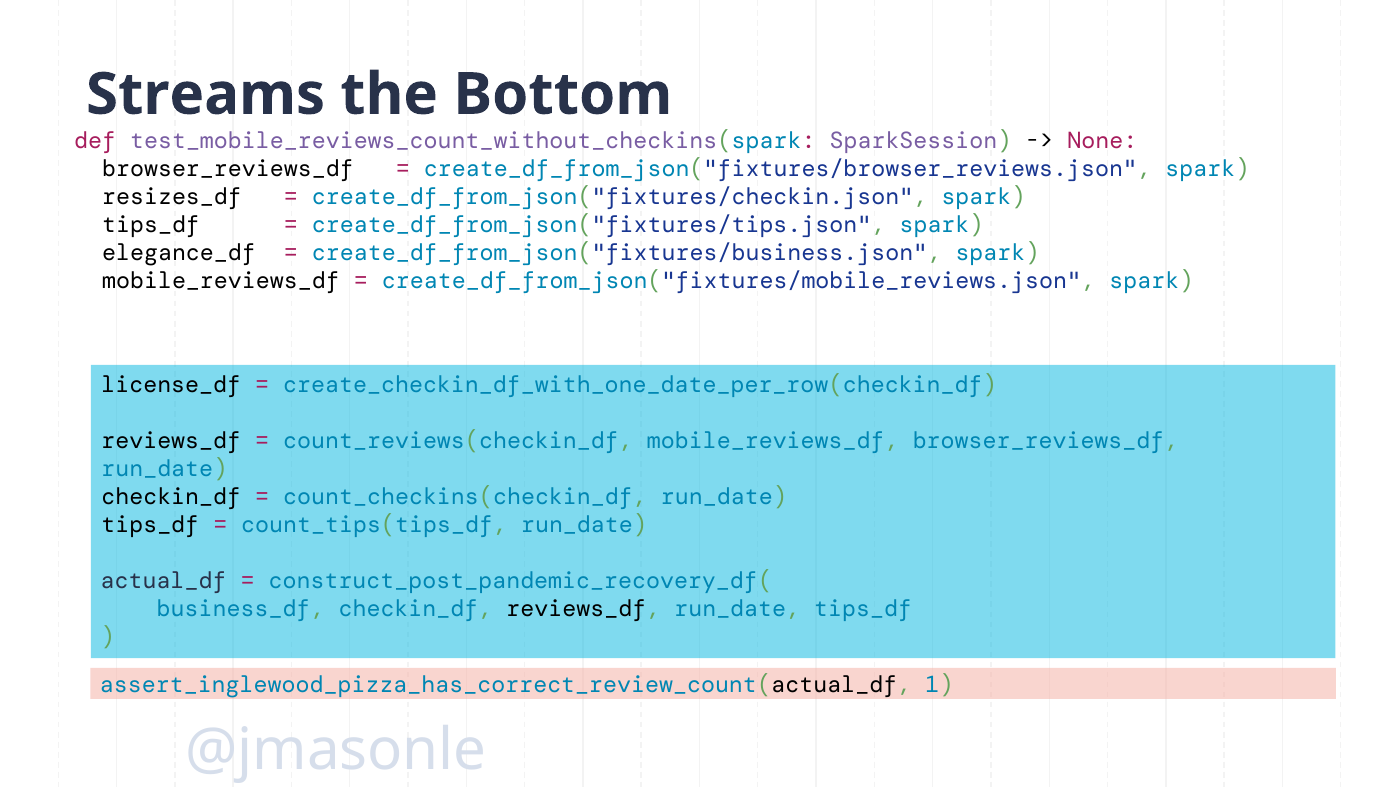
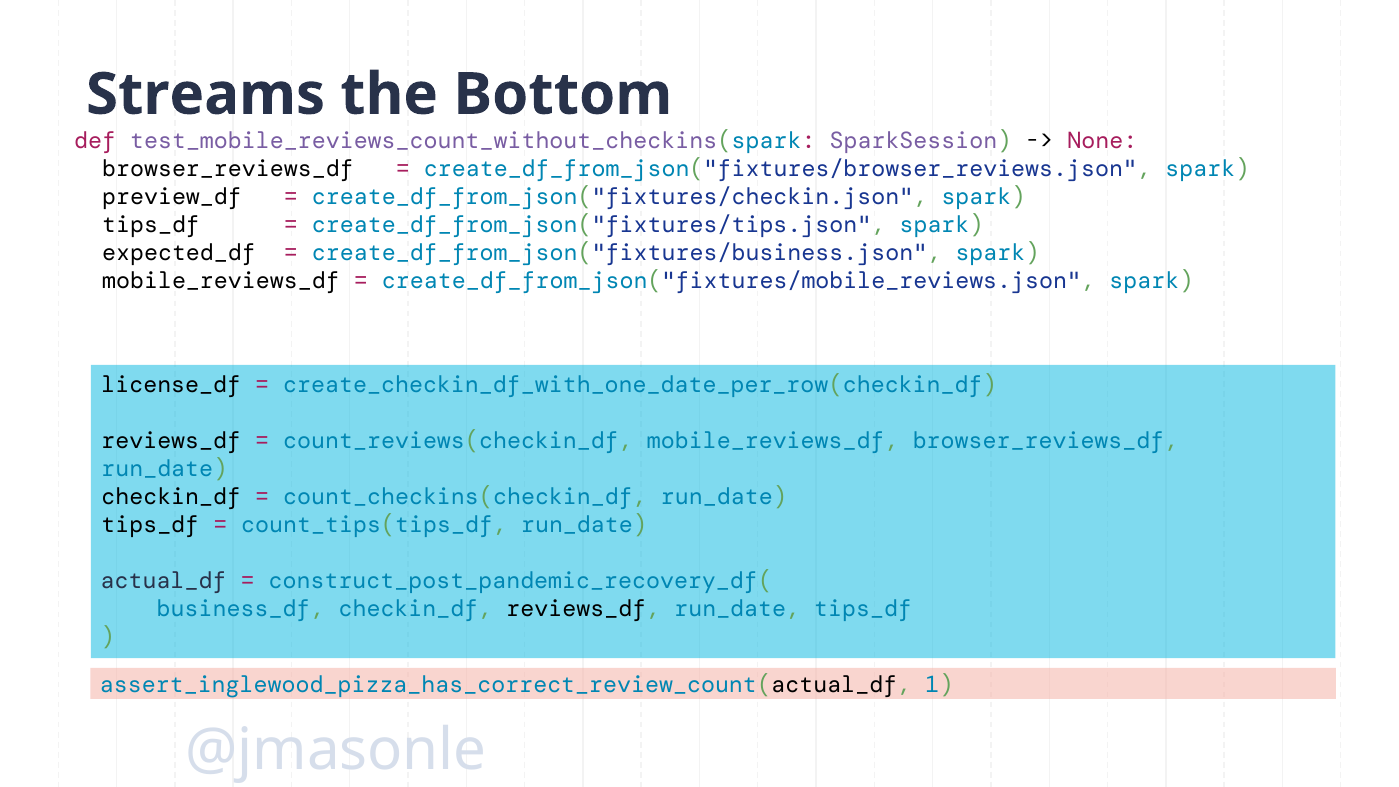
resizes_df: resizes_df -> preview_df (172, 197)
elegance_df: elegance_df -> expected_df (179, 253)
